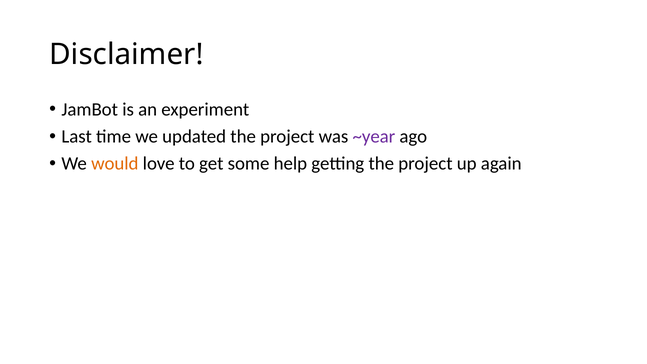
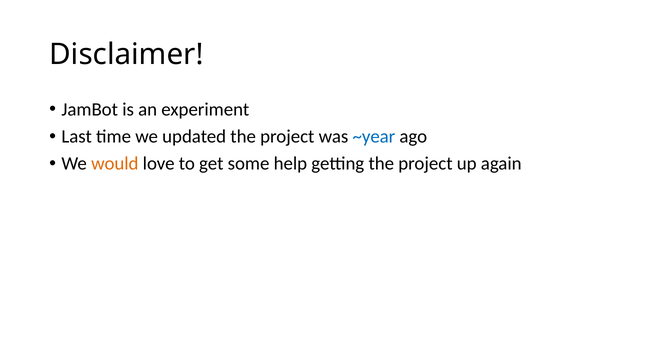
~year colour: purple -> blue (374, 137)
